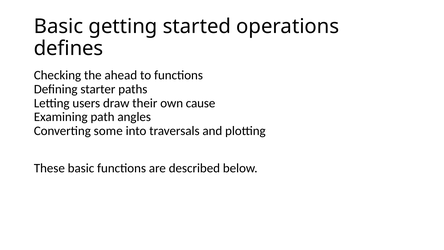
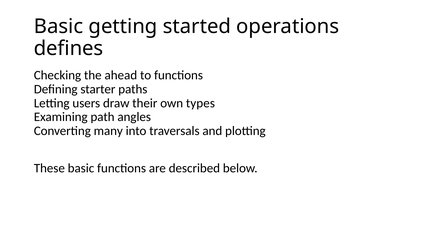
cause: cause -> types (200, 103)
some: some -> many (108, 131)
